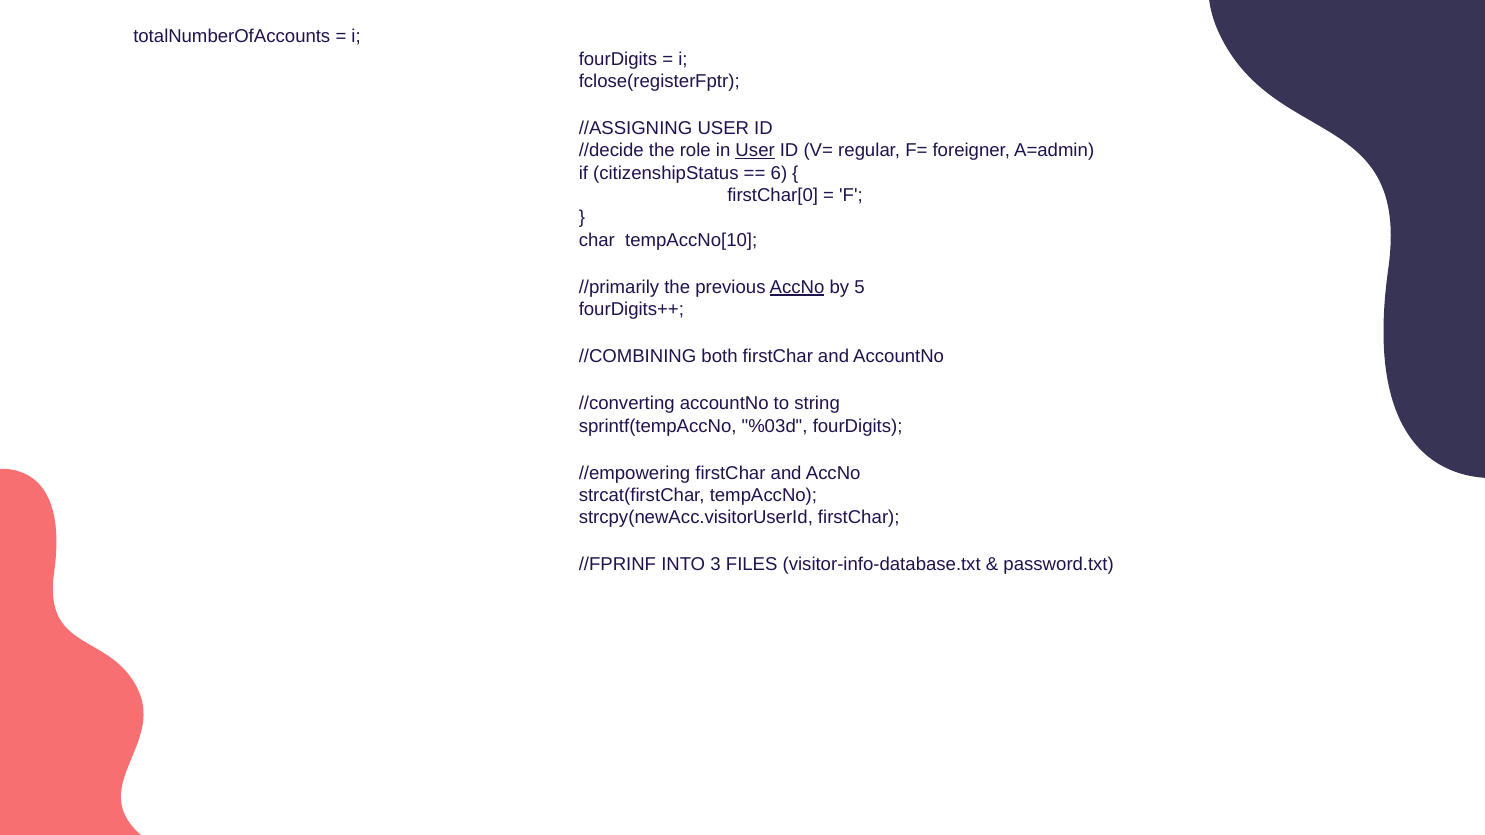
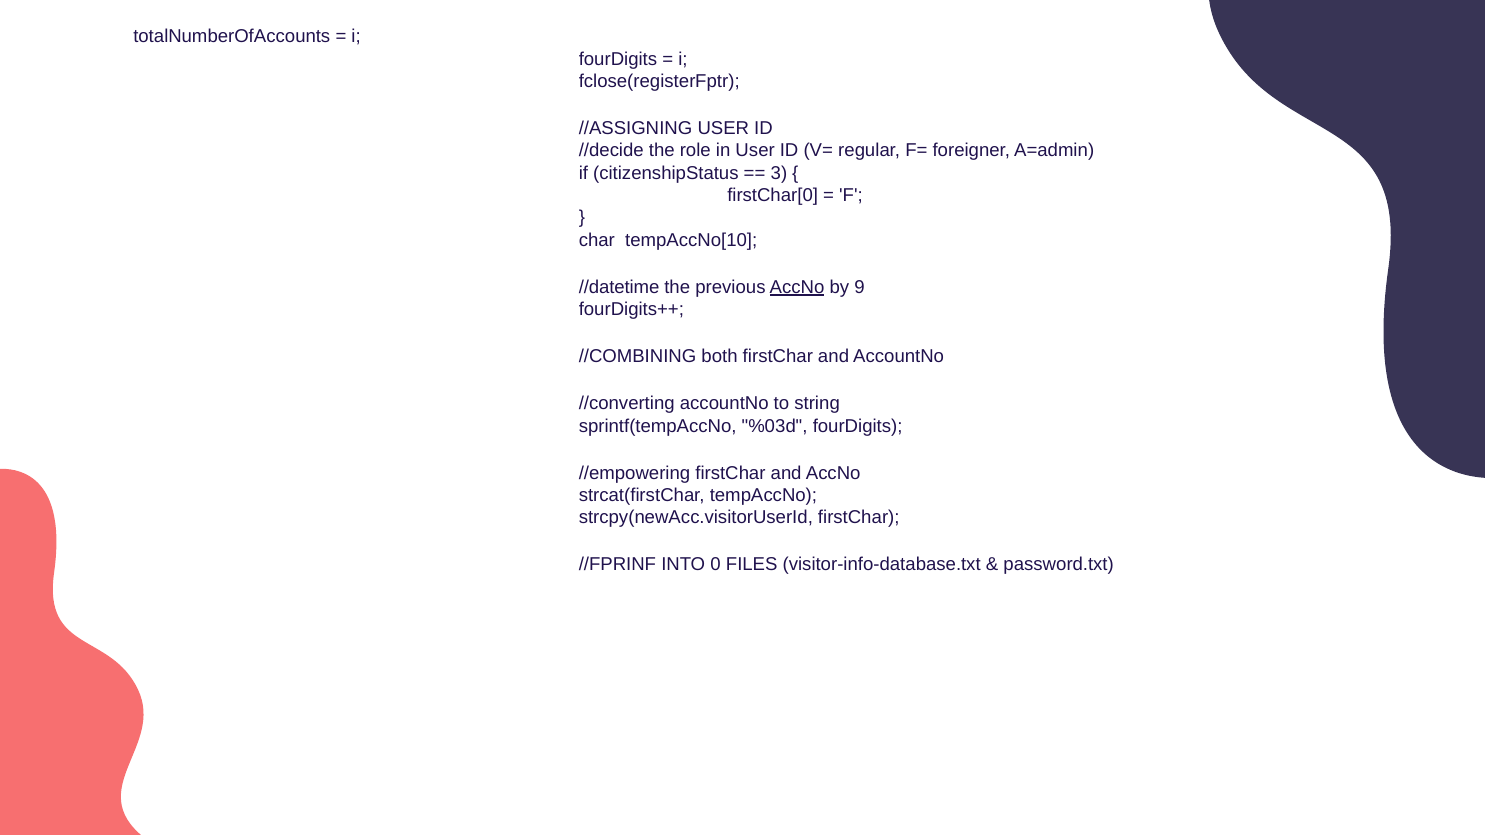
User underline: present -> none (755, 151)
6: 6 -> 3 (779, 173)
//primarily: //primarily -> //datetime (619, 287)
5: 5 -> 9 (860, 287)
3: 3 -> 0 (716, 565)
